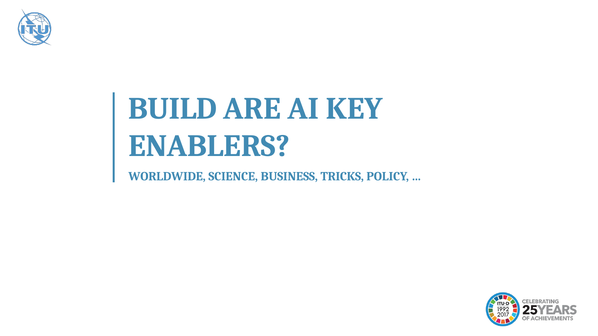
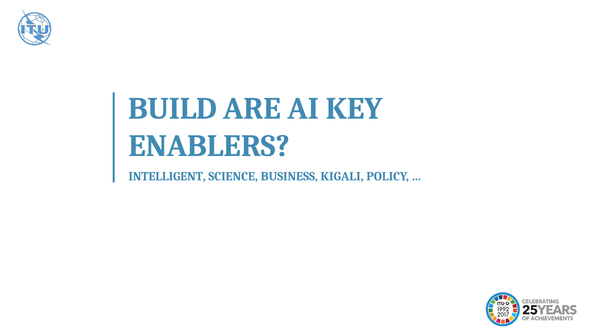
WORLDWIDE: WORLDWIDE -> INTELLIGENT (167, 177)
TRICKS: TRICKS -> KIGALI (342, 177)
